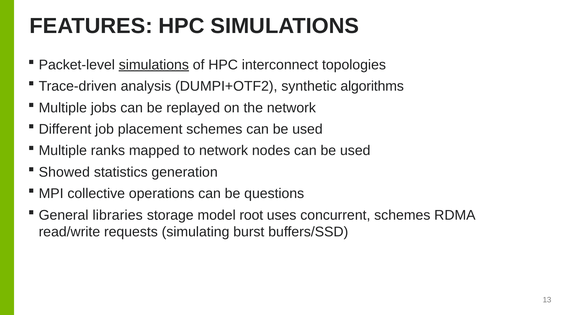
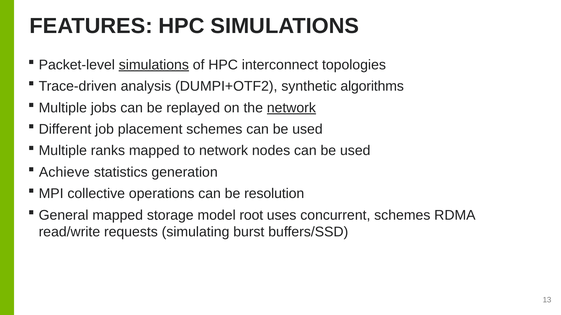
network underline: none -> present (291, 108)
Showed: Showed -> Achieve (64, 172)
questions: questions -> resolution (274, 194)
General libraries: libraries -> mapped (118, 216)
